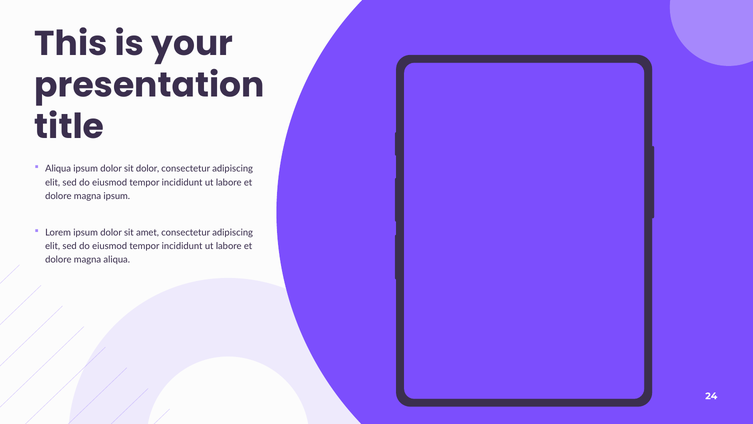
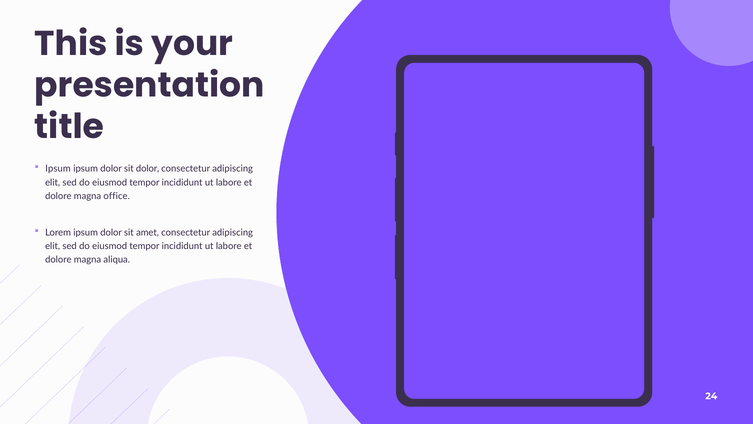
Aliqua: Aliqua -> Ipsum (58, 169)
magna ipsum: ipsum -> office (117, 196)
